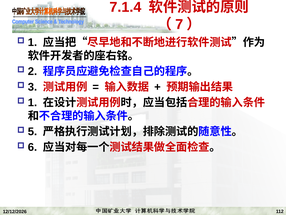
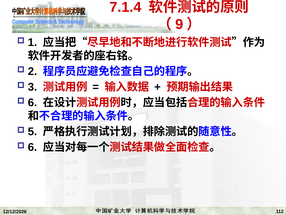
7: 7 -> 9 (179, 24)
1: 1 -> 6 (33, 102)
